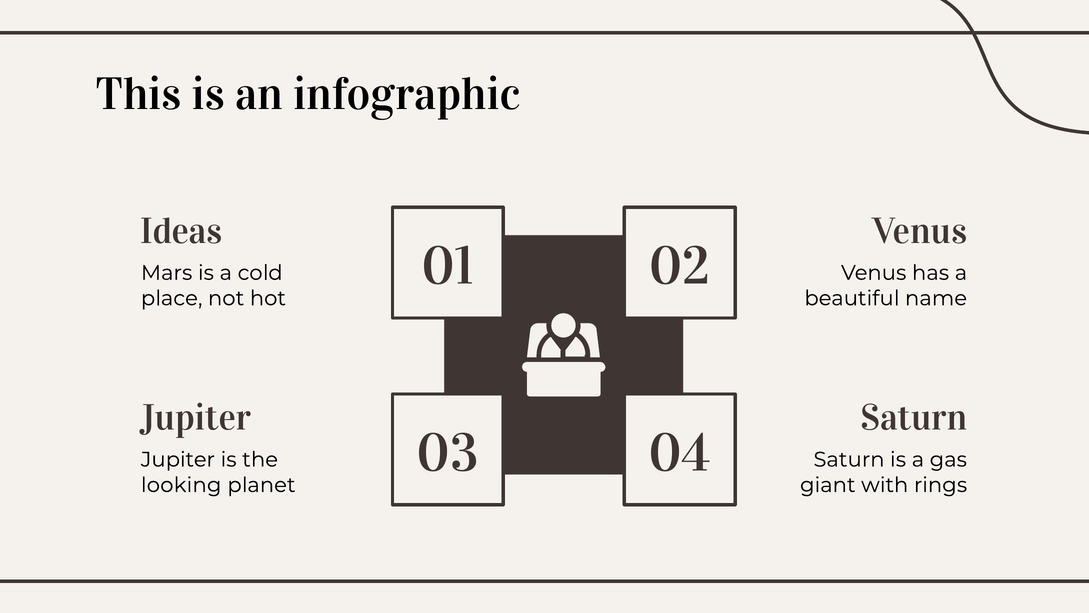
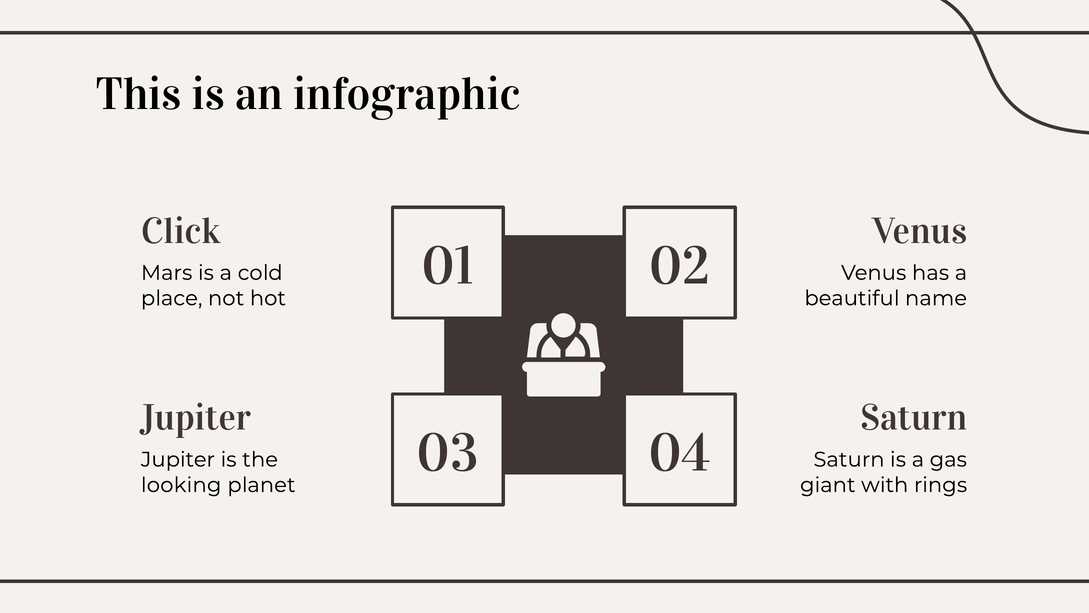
Ideas: Ideas -> Click (181, 231)
